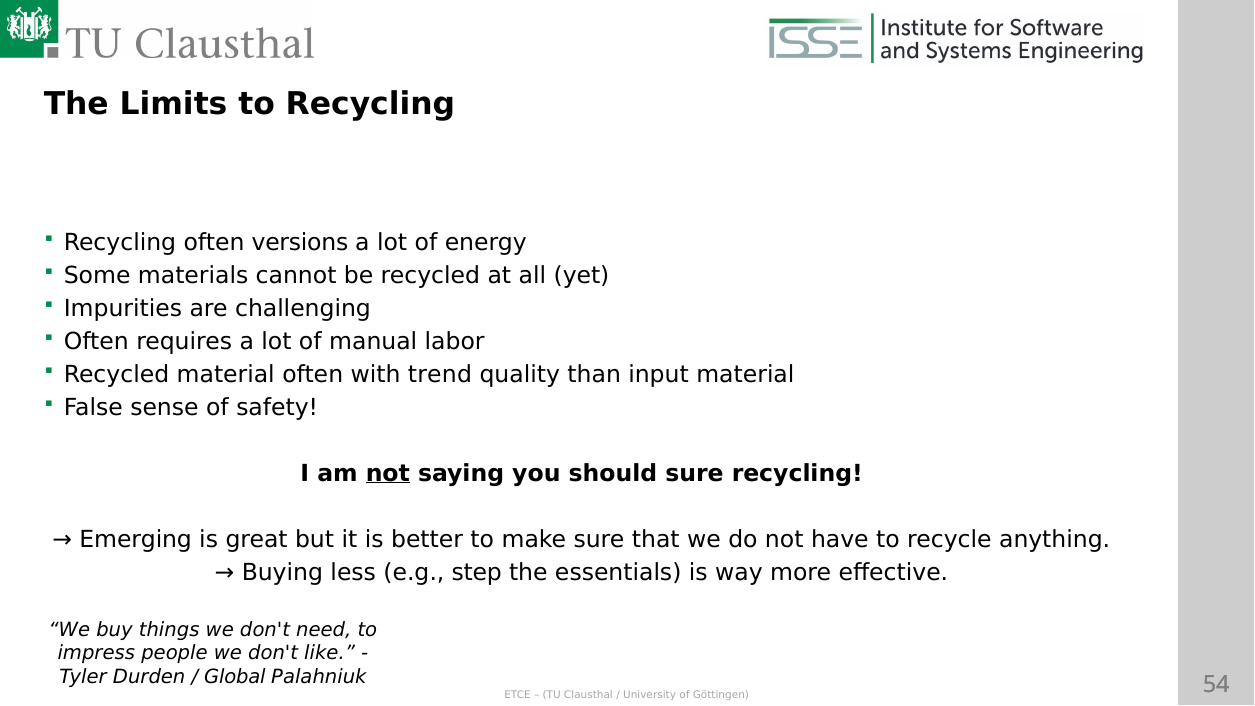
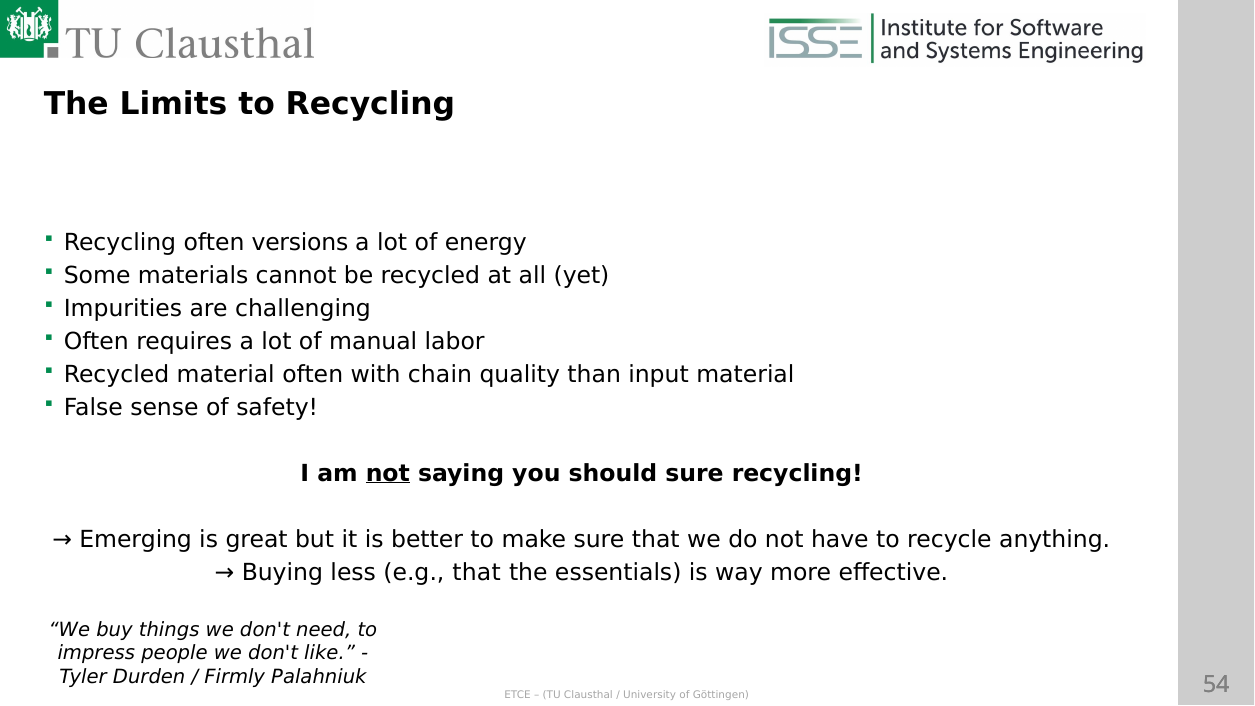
trend: trend -> chain (440, 375)
e.g step: step -> that (477, 572)
Global: Global -> Firmly (235, 677)
